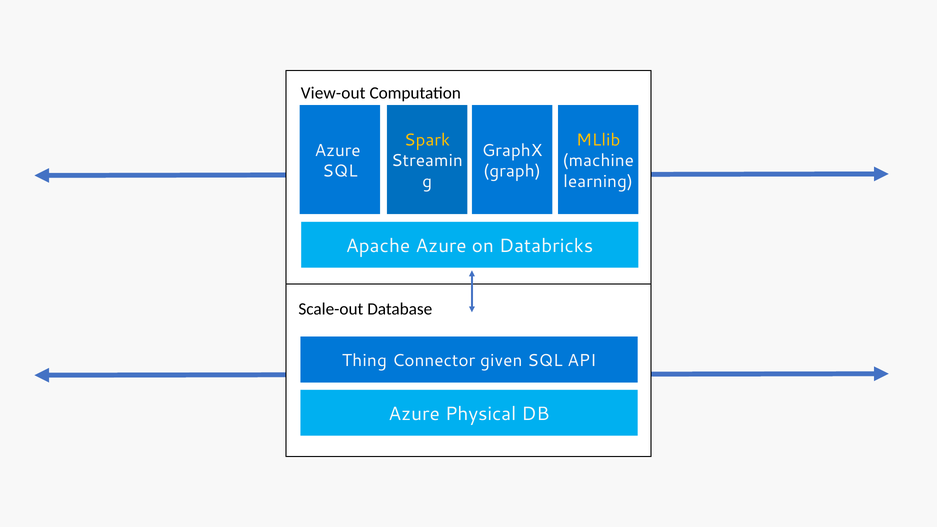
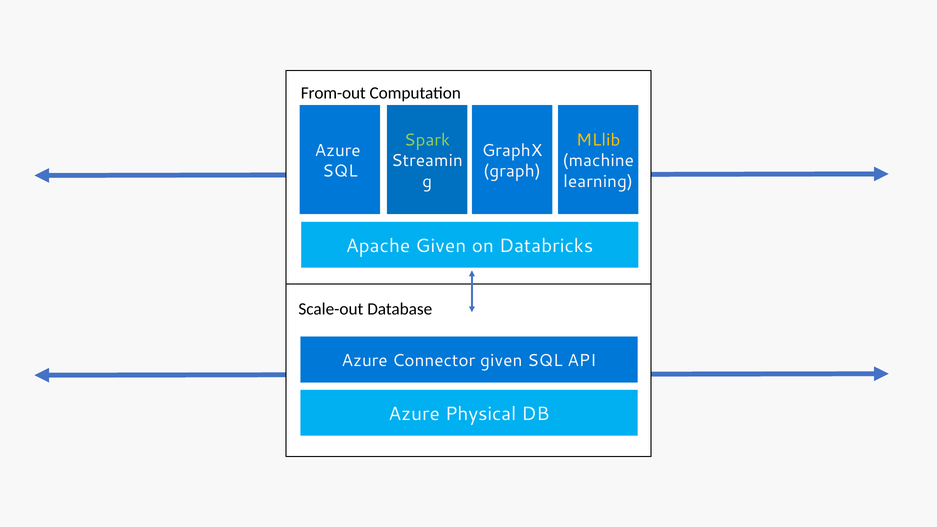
View-out: View-out -> From-out (333, 93)
Spark colour: yellow -> light green (427, 140)
Apache Azure: Azure -> Given (441, 246)
Thing: Thing -> Azure (365, 361)
